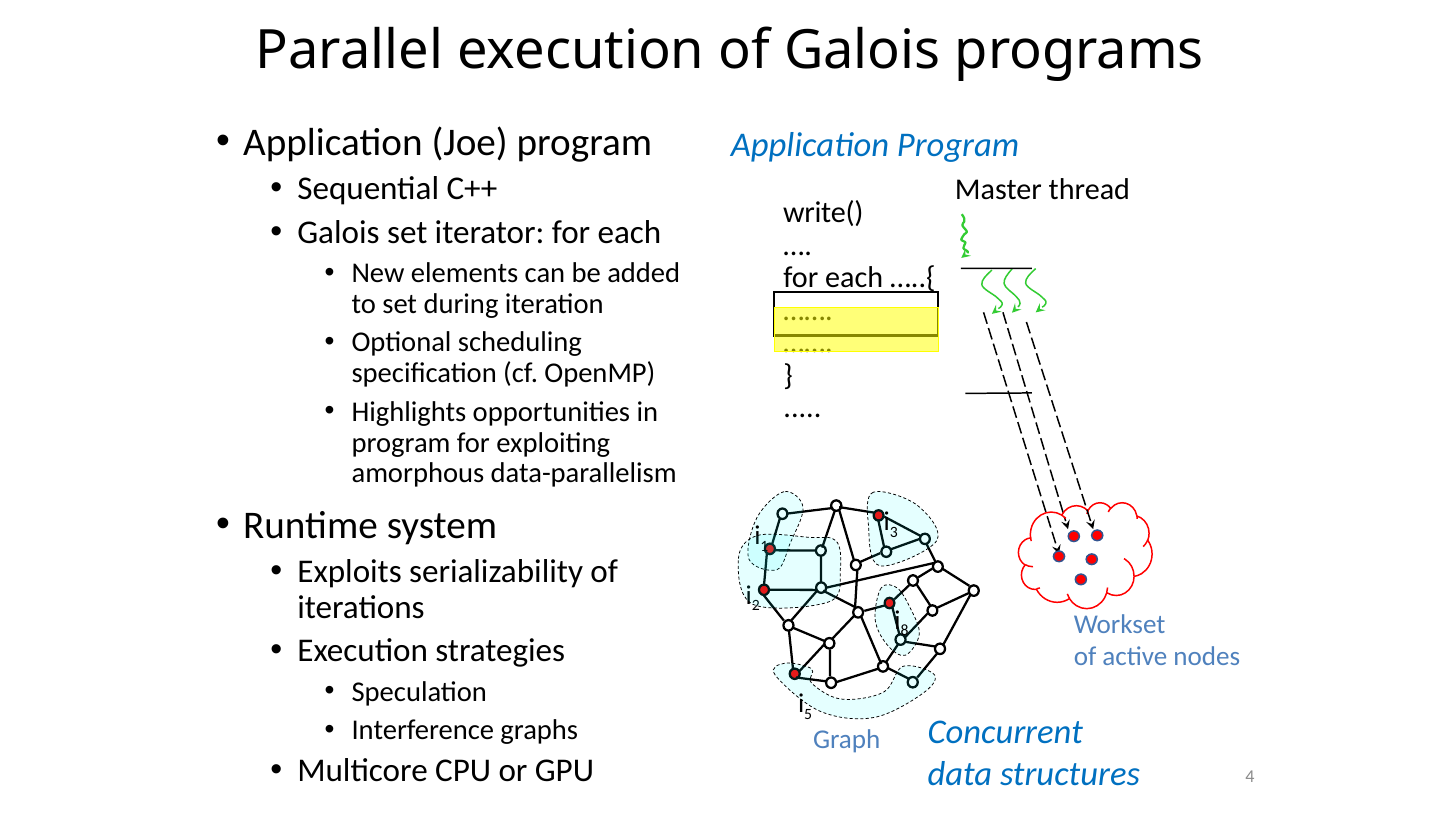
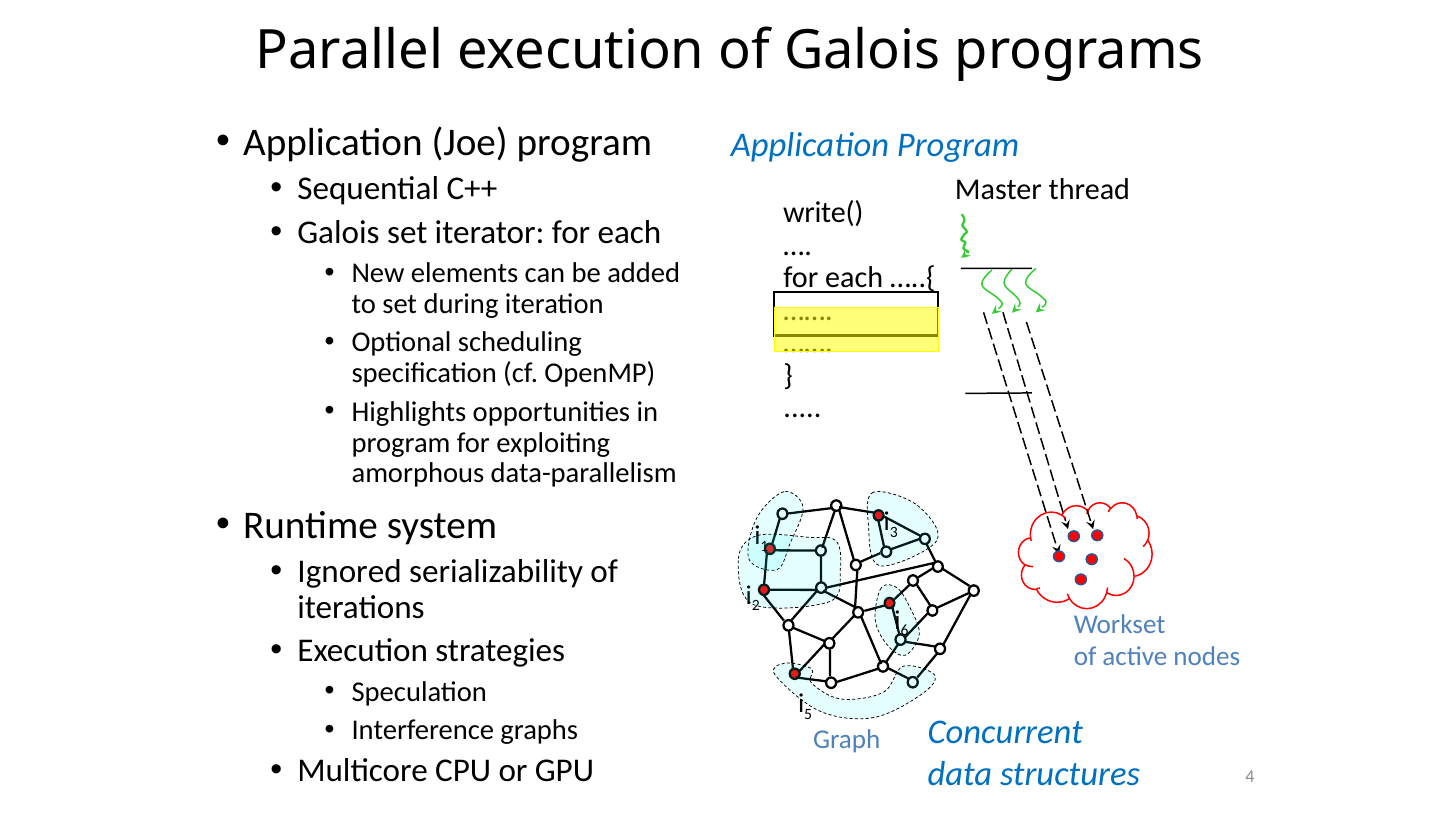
Exploits: Exploits -> Ignored (350, 572)
8: 8 -> 6 (905, 631)
